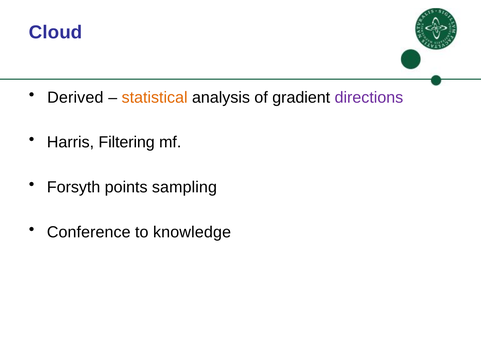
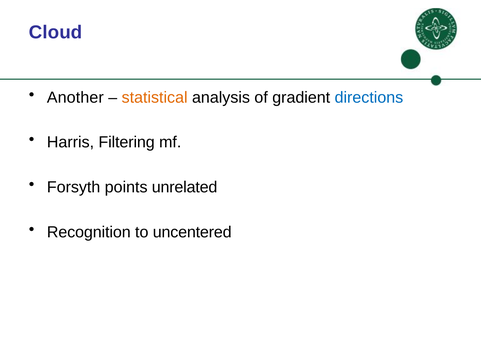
Derived: Derived -> Another (75, 97)
directions colour: purple -> blue (369, 97)
sampling: sampling -> unrelated (185, 187)
Conference: Conference -> Recognition (89, 232)
knowledge: knowledge -> uncentered (192, 232)
